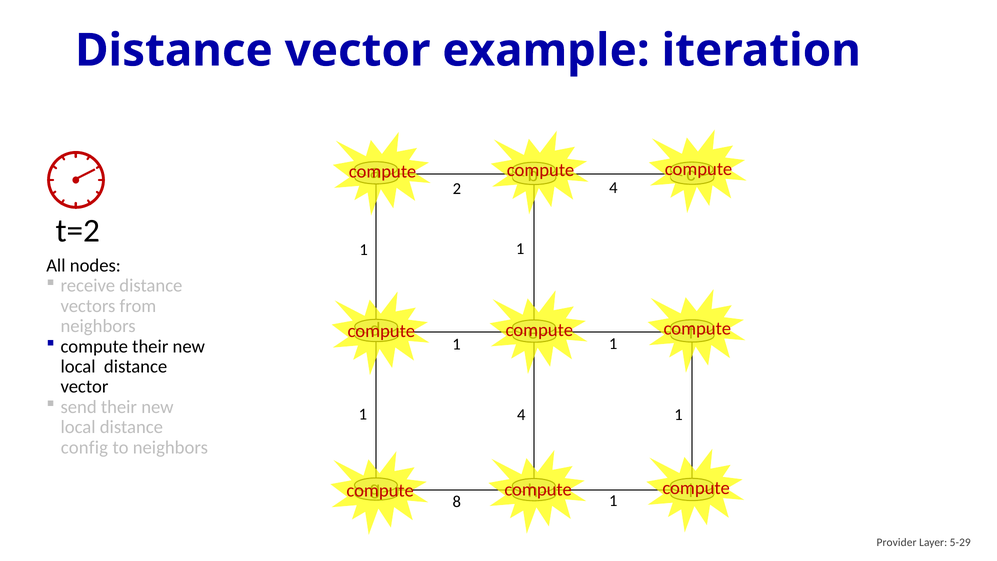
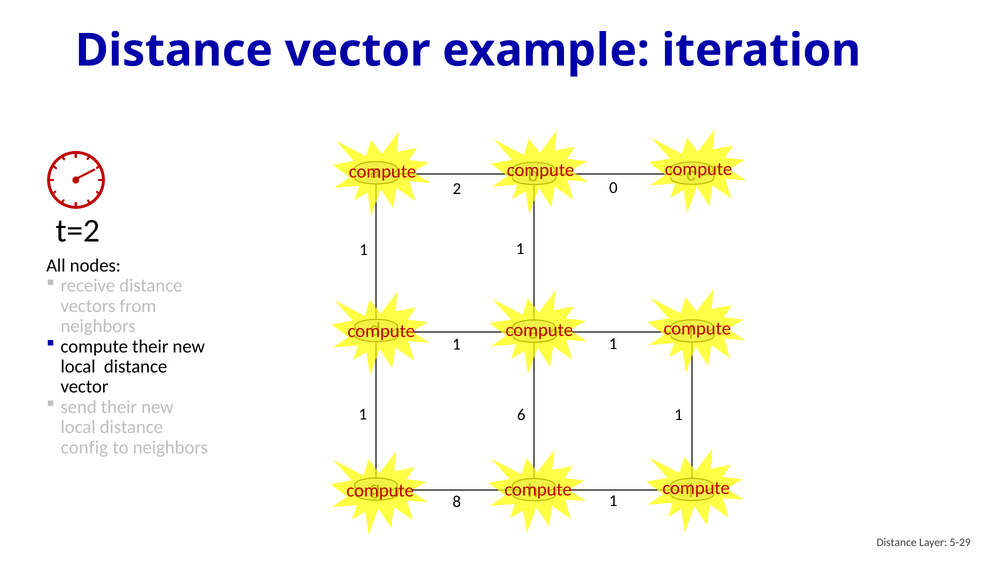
2 4: 4 -> 0 (613, 188)
1 4: 4 -> 6 (521, 415)
Provider: Provider -> Distance (897, 542)
